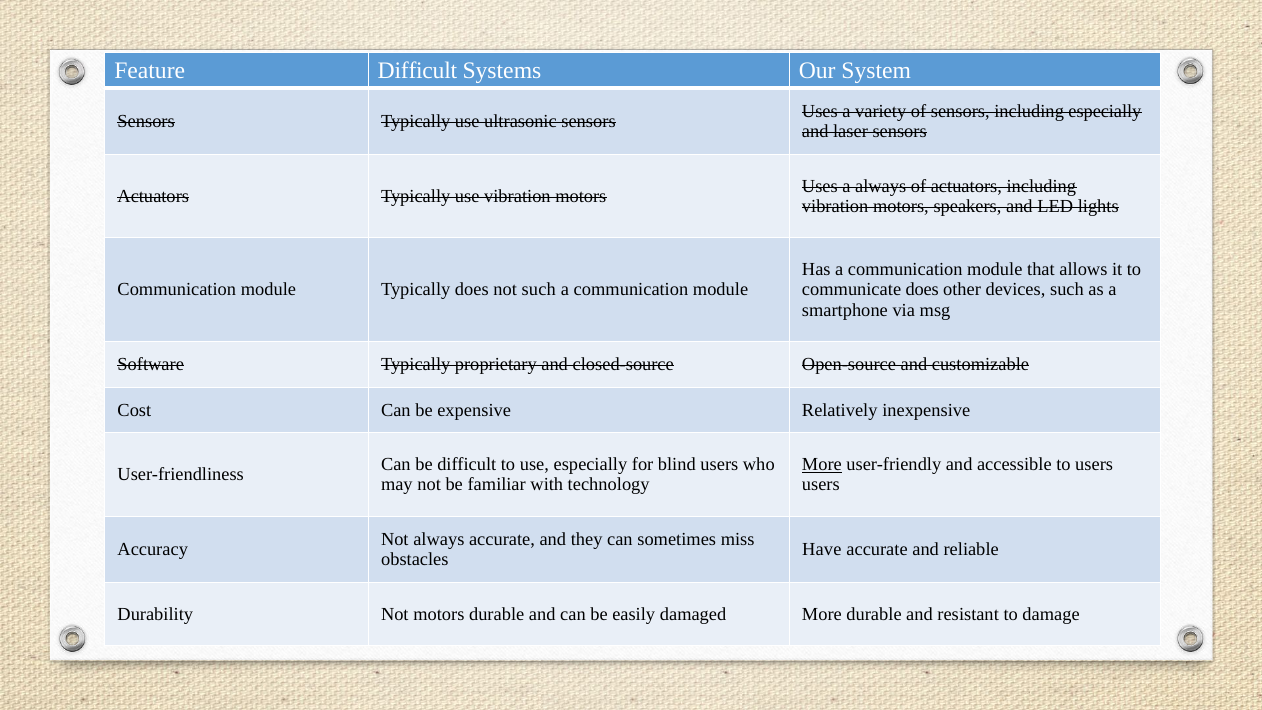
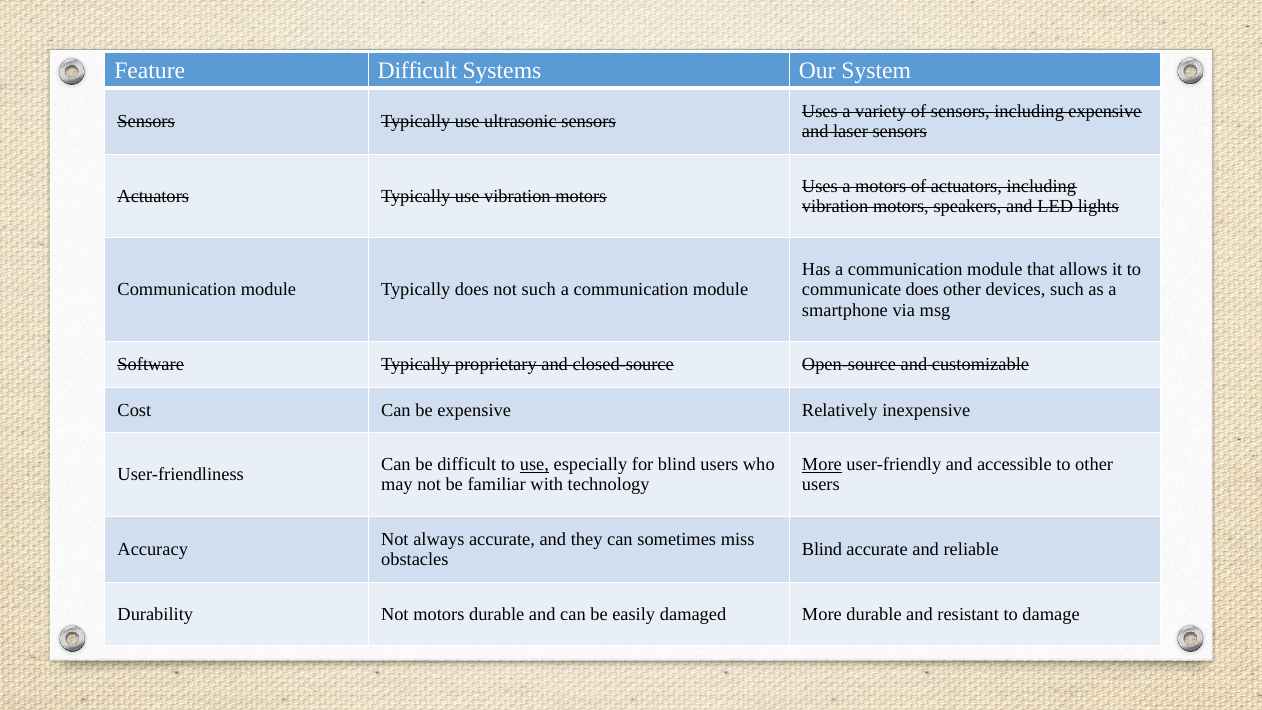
including especially: especially -> expensive (1105, 111)
a always: always -> motors (881, 186)
use underline: none -> present (534, 464)
to users: users -> other (1094, 464)
Have: Have -> Blind (822, 549)
